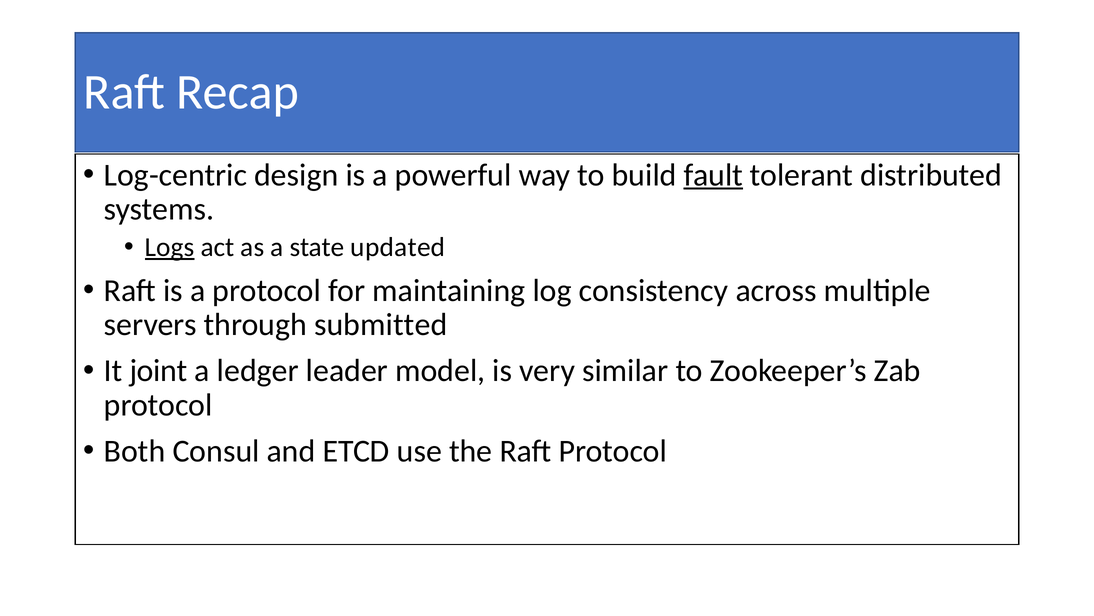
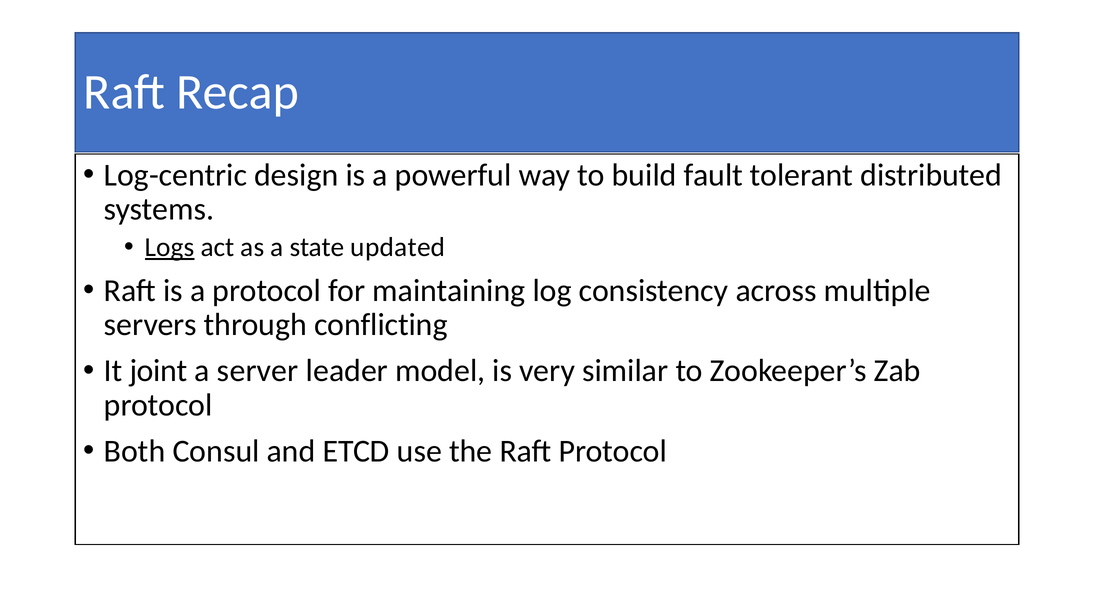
fault underline: present -> none (713, 175)
submitted: submitted -> conflicting (381, 325)
ledger: ledger -> server (258, 370)
